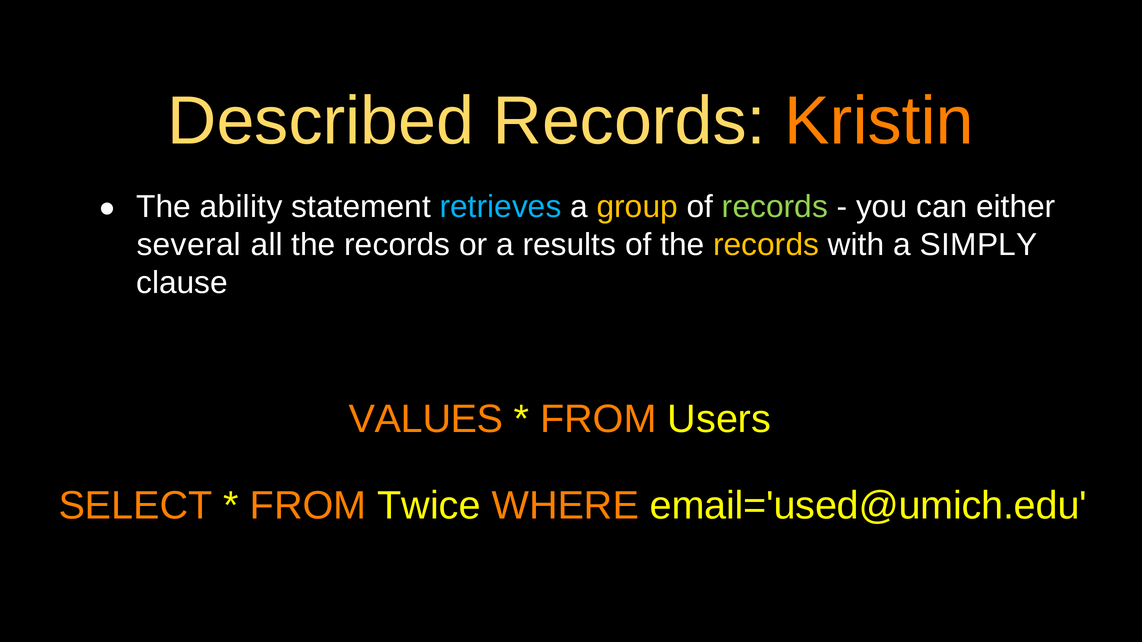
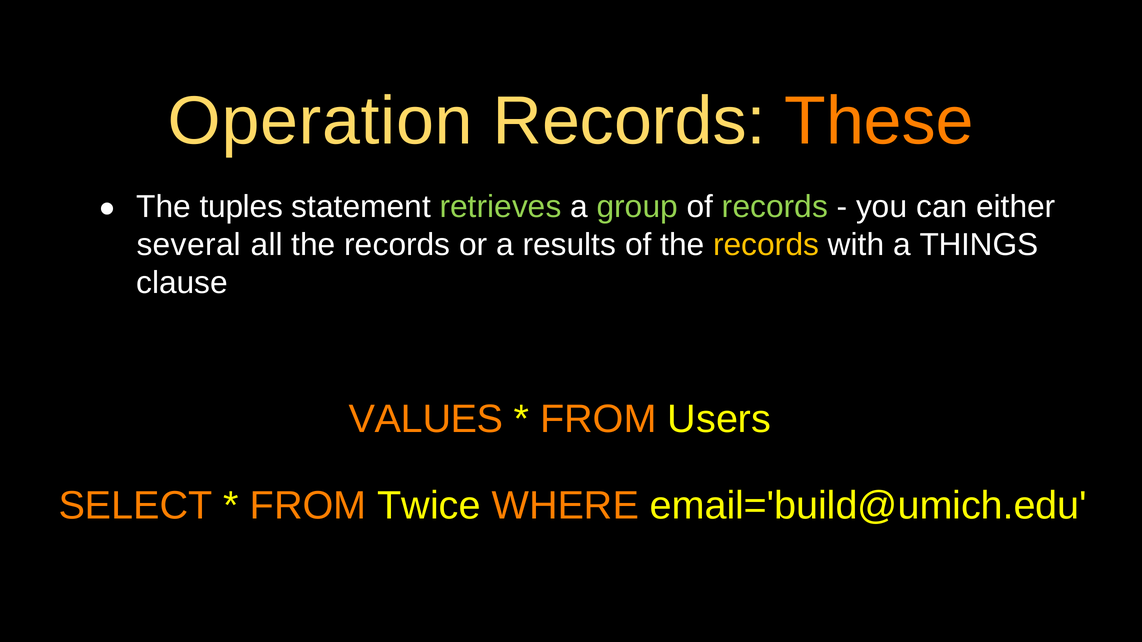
Described: Described -> Operation (320, 121)
Kristin: Kristin -> These (879, 121)
ability: ability -> tuples (241, 207)
retrieves colour: light blue -> light green (501, 207)
group colour: yellow -> light green (637, 207)
SIMPLY: SIMPLY -> THINGS (979, 245)
email='used@umich.edu: email='used@umich.edu -> email='build@umich.edu (868, 506)
